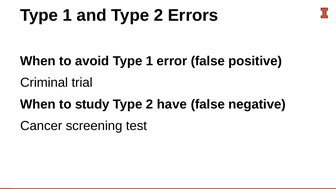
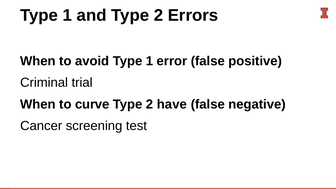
study: study -> curve (92, 104)
